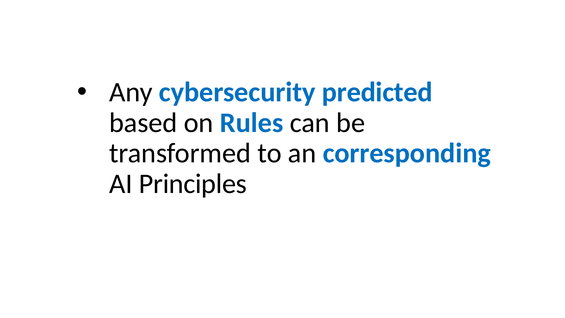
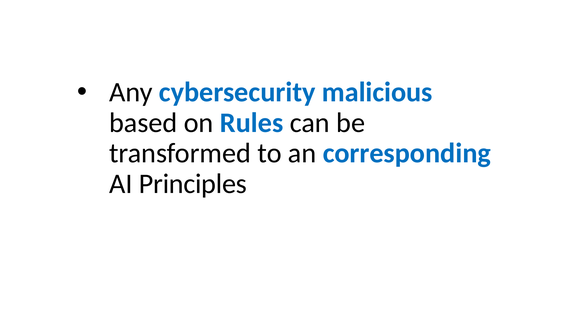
predicted: predicted -> malicious (377, 92)
